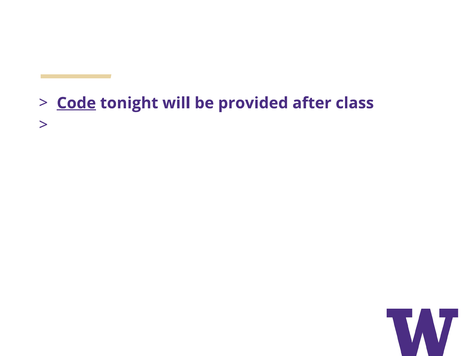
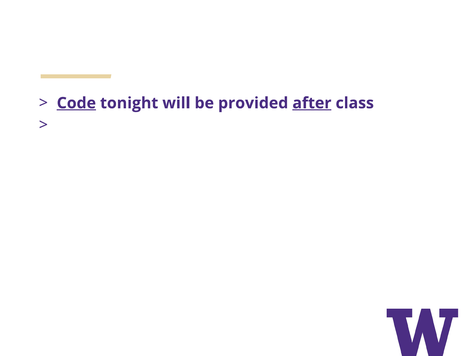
after underline: none -> present (312, 103)
